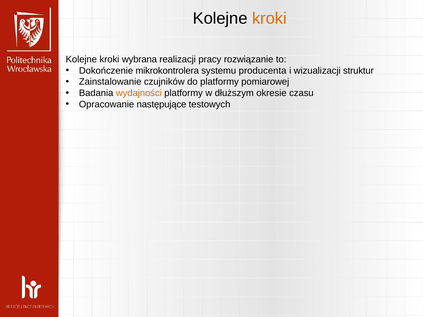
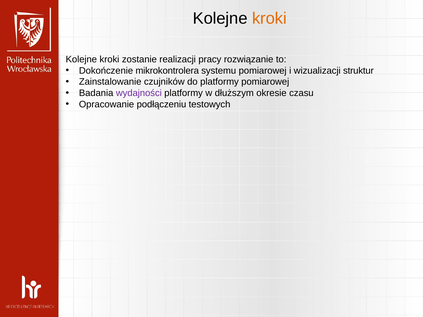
wybrana: wybrana -> zostanie (139, 59)
systemu producenta: producenta -> pomiarowej (263, 71)
wydajności colour: orange -> purple (139, 93)
następujące: następujące -> podłączeniu (161, 105)
